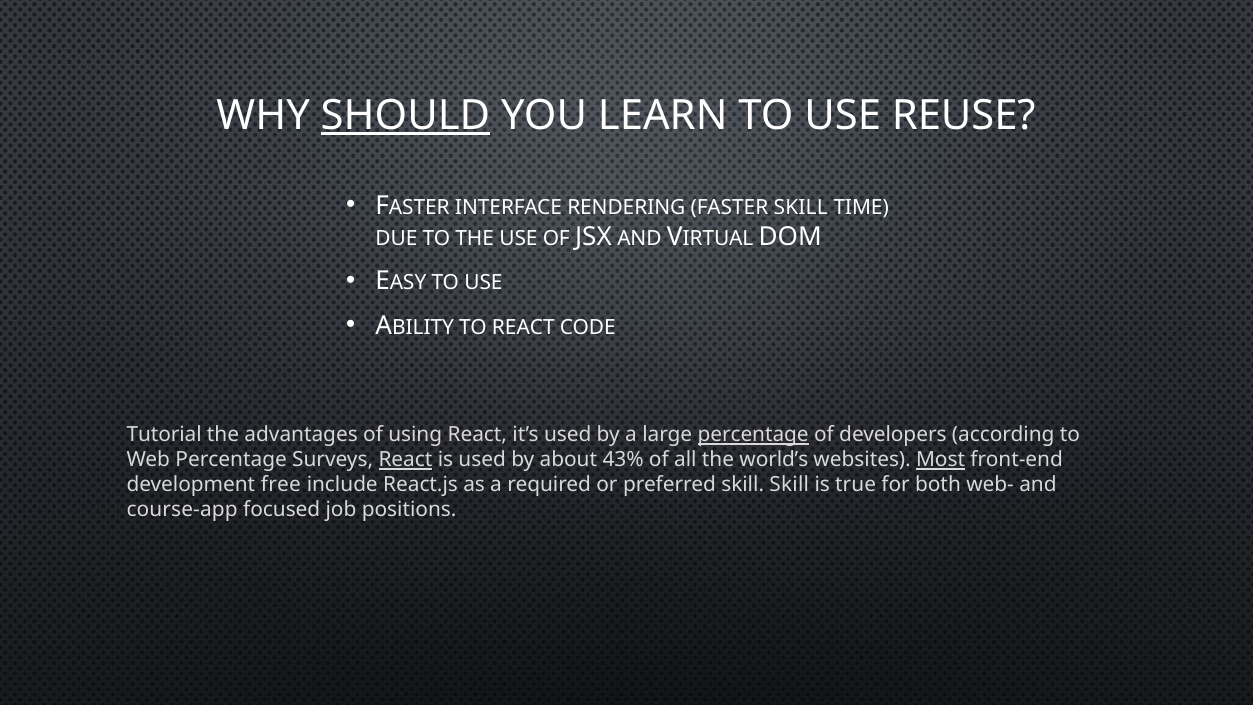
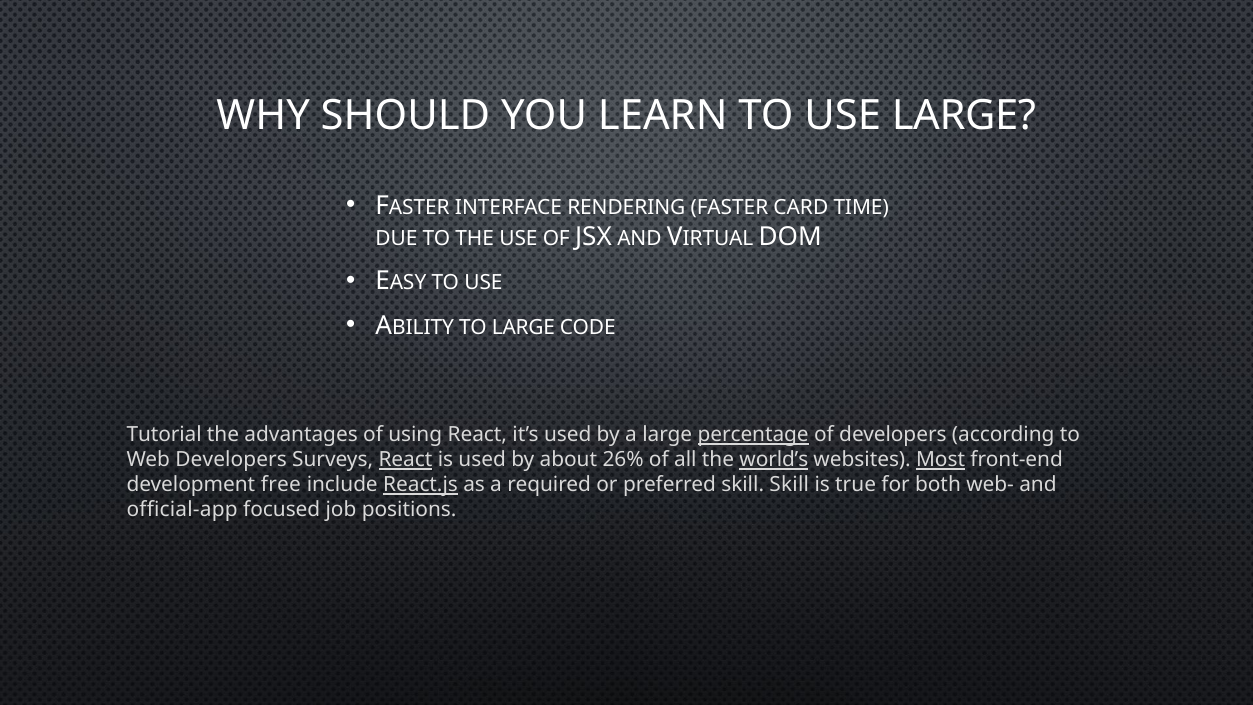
SHOULD underline: present -> none (405, 115)
USE REUSE: REUSE -> LARGE (964, 115)
FASTER SKILL: SKILL -> CARD (801, 207)
TO REACT: REACT -> LARGE (523, 327)
Web Percentage: Percentage -> Developers (231, 460)
43%: 43% -> 26% (623, 460)
world’s underline: none -> present (774, 460)
React.js underline: none -> present (421, 485)
course-app: course-app -> official-app (182, 510)
